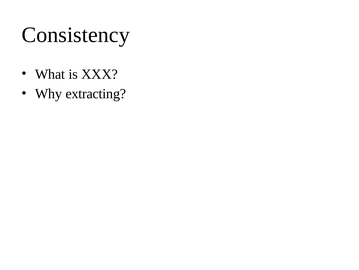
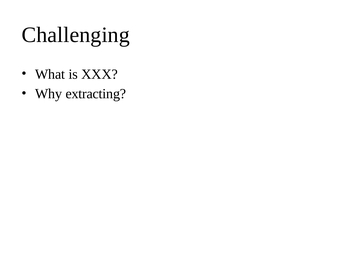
Consistency: Consistency -> Challenging (76, 35)
